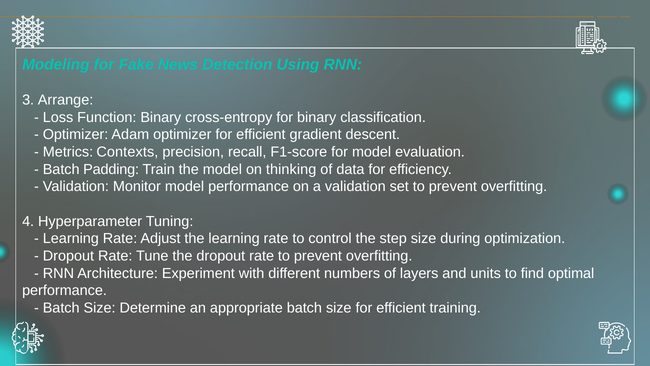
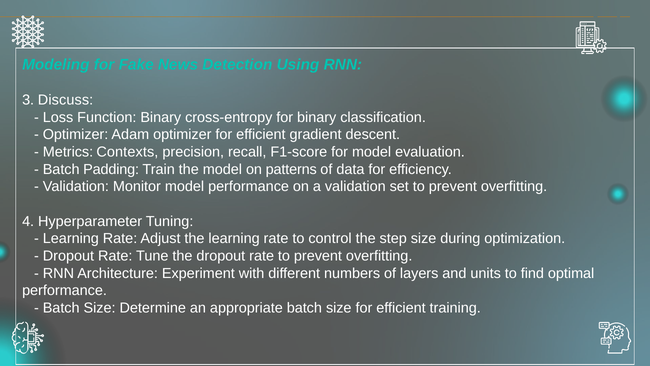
Arrange: Arrange -> Discuss (66, 100)
thinking: thinking -> patterns (291, 169)
